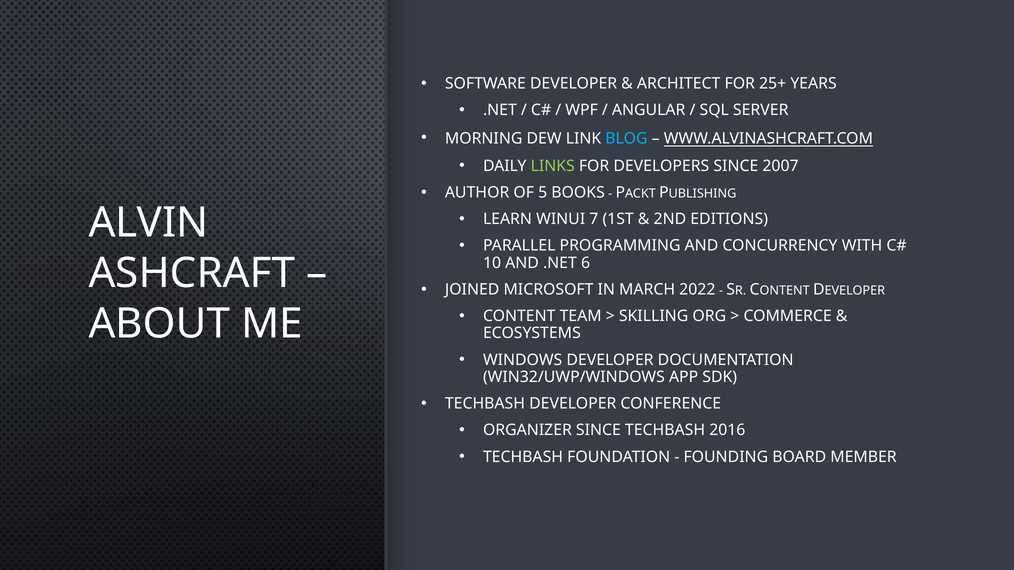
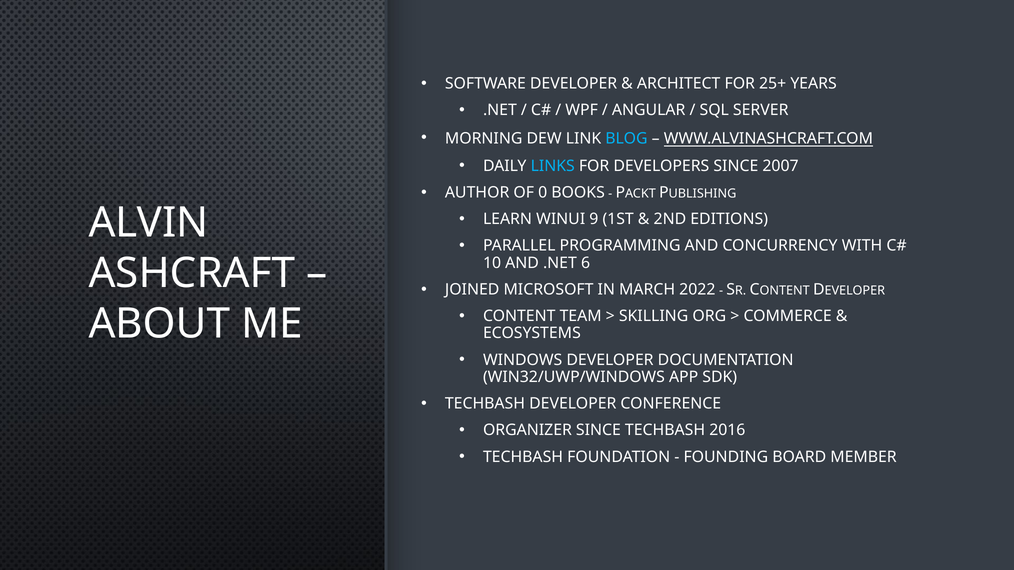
LINKS colour: light green -> light blue (553, 166)
5: 5 -> 0 (543, 193)
7: 7 -> 9 (594, 219)
